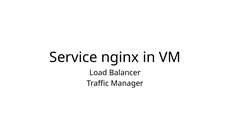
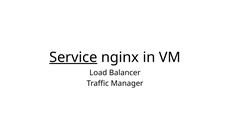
Service underline: none -> present (73, 57)
